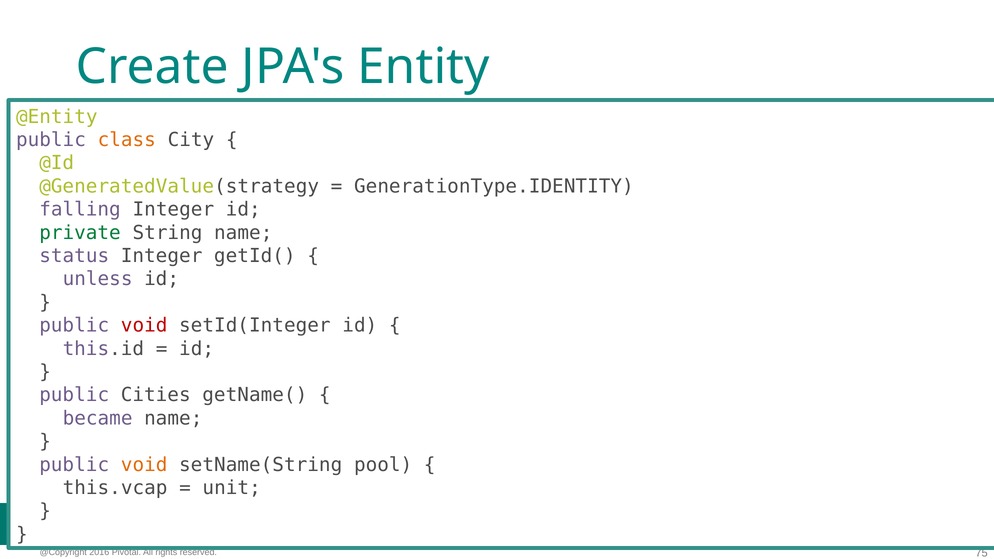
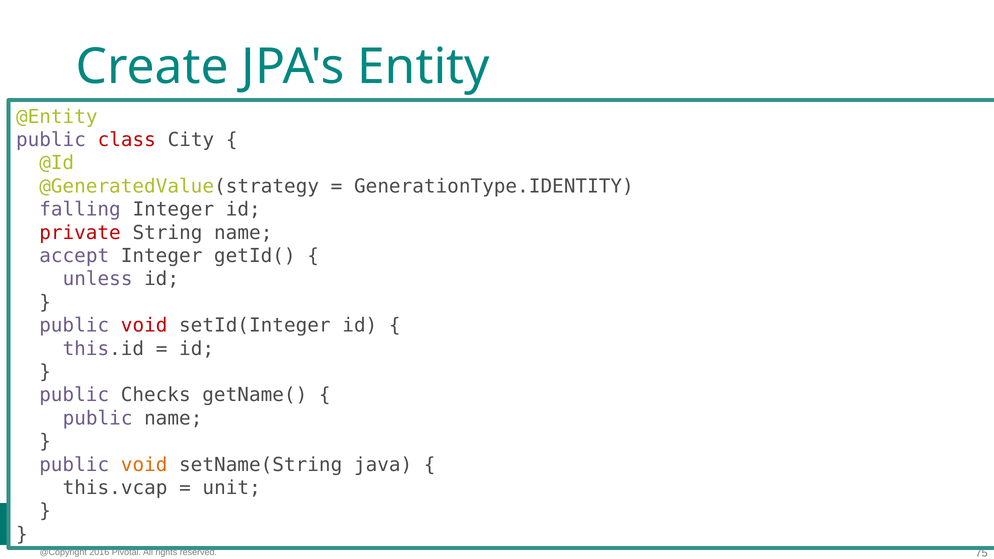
class colour: orange -> red (127, 140)
private colour: green -> red (80, 233)
status: status -> accept (74, 256)
Cities: Cities -> Checks (156, 395)
became: became -> public (98, 418)
pool: pool -> java (383, 465)
